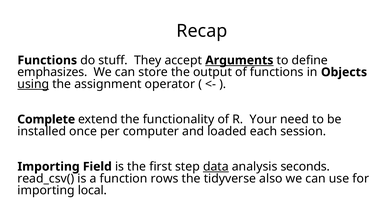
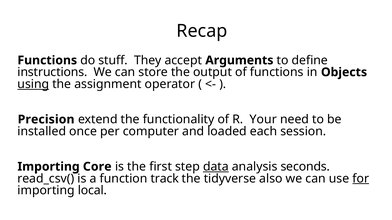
Arguments underline: present -> none (239, 60)
emphasizes: emphasizes -> instructions (52, 72)
Complete: Complete -> Precision (46, 120)
Field: Field -> Core (97, 167)
rows: rows -> track (165, 179)
for underline: none -> present (361, 179)
